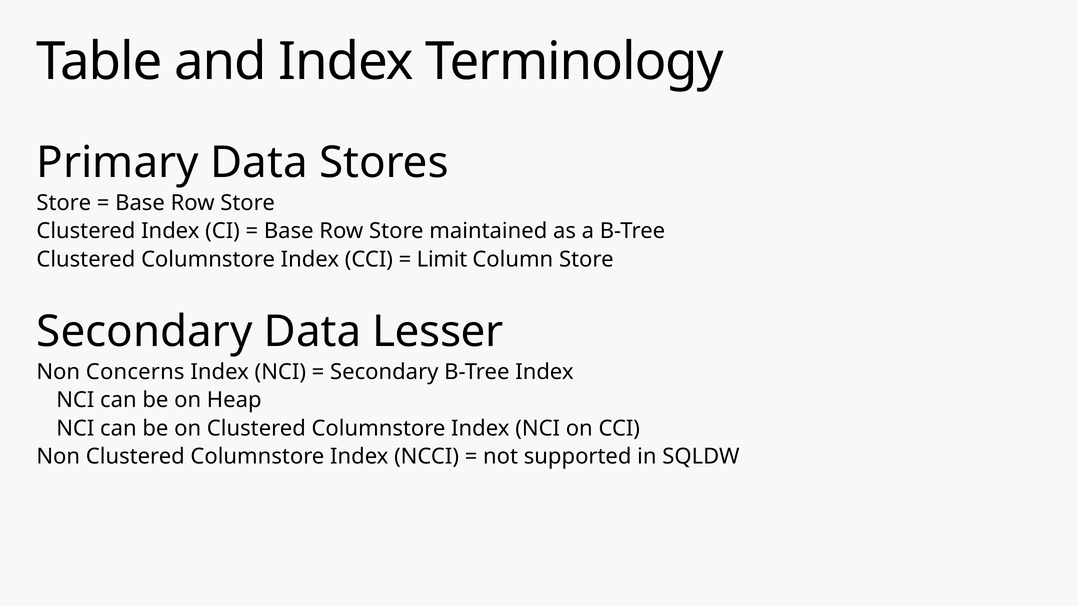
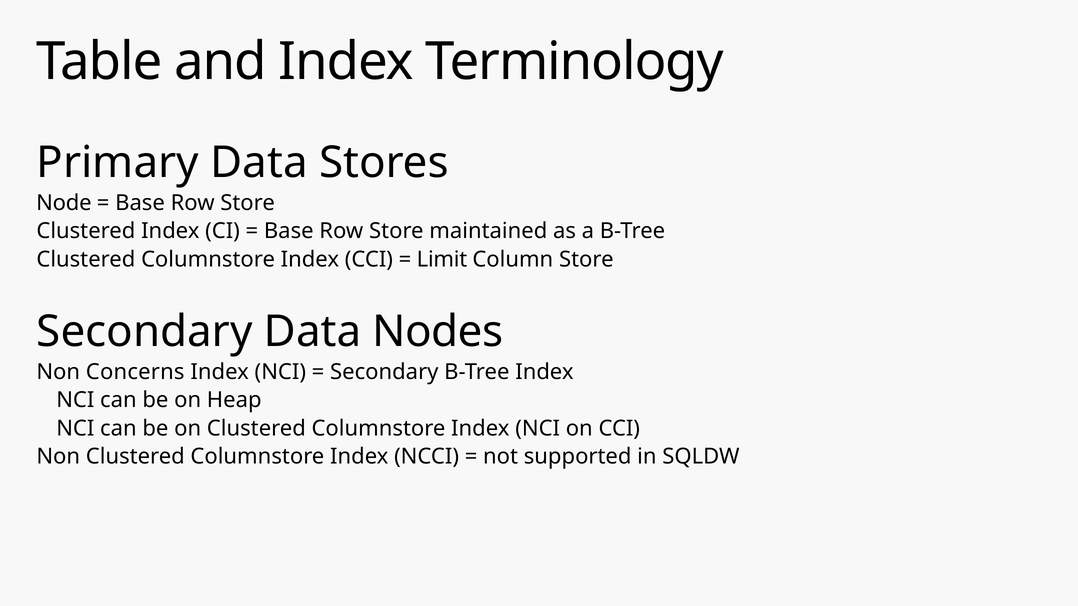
Store: Store -> Node (64, 203)
Lesser: Lesser -> Nodes (438, 332)
